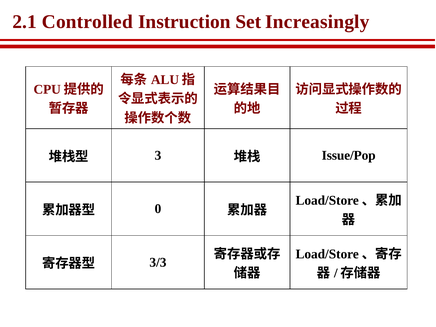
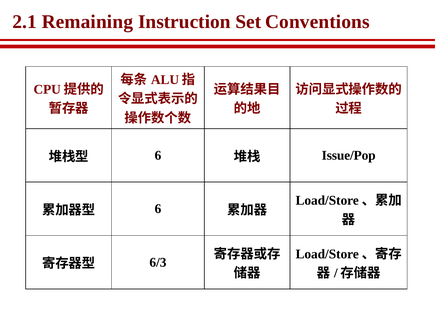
Controlled: Controlled -> Remaining (87, 22)
Increasingly: Increasingly -> Conventions (317, 22)
3: 3 -> 6 (158, 155)
0: 0 -> 6 (158, 209)
3/3: 3/3 -> 6/3 (158, 262)
